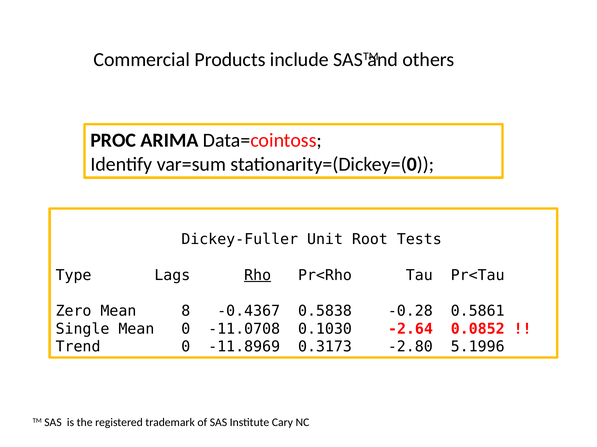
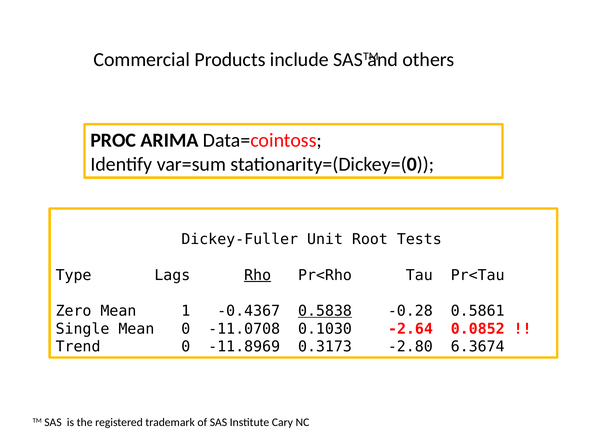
8: 8 -> 1 (186, 311)
0.5838 underline: none -> present (325, 311)
5.1996: 5.1996 -> 6.3674 (478, 347)
